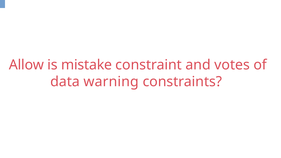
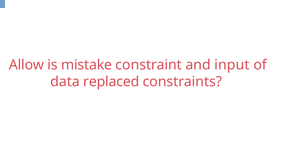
votes: votes -> input (232, 65)
warning: warning -> replaced (111, 82)
